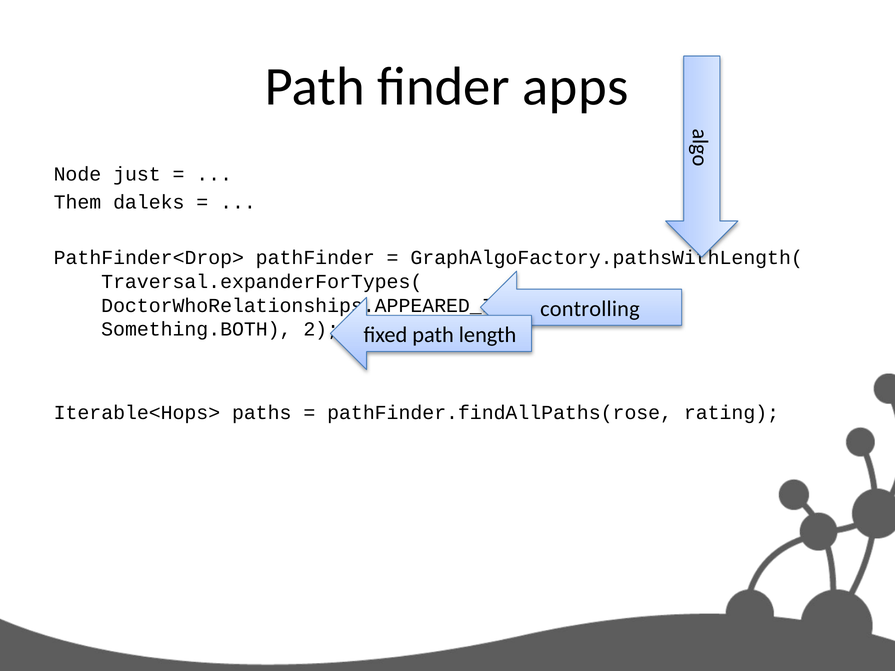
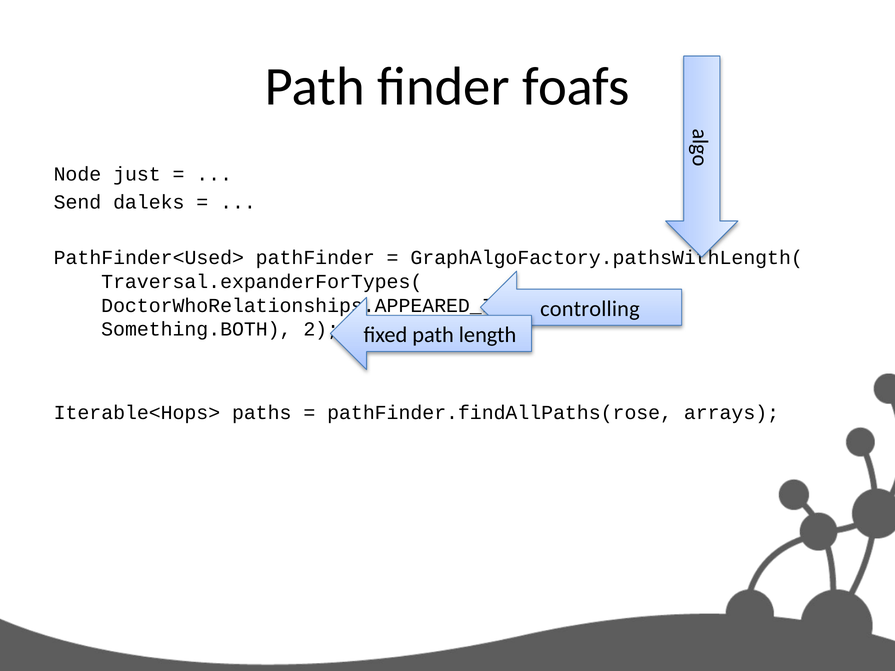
apps: apps -> foafs (576, 87)
Them: Them -> Send (77, 202)
PathFinder<Drop>: PathFinder<Drop> -> PathFinder<Used> (149, 258)
rating: rating -> arrays (732, 413)
